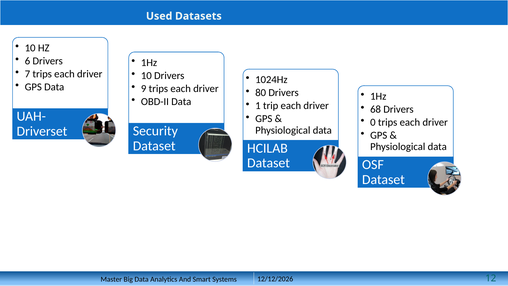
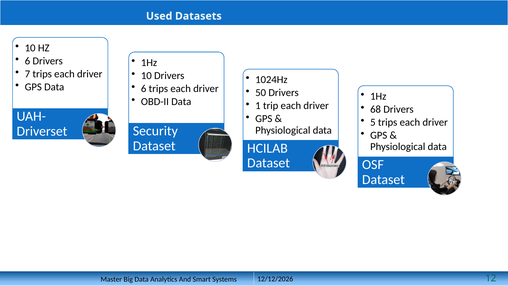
9: 9 -> 6 (144, 89)
80: 80 -> 50 (261, 93)
0: 0 -> 5 (373, 122)
